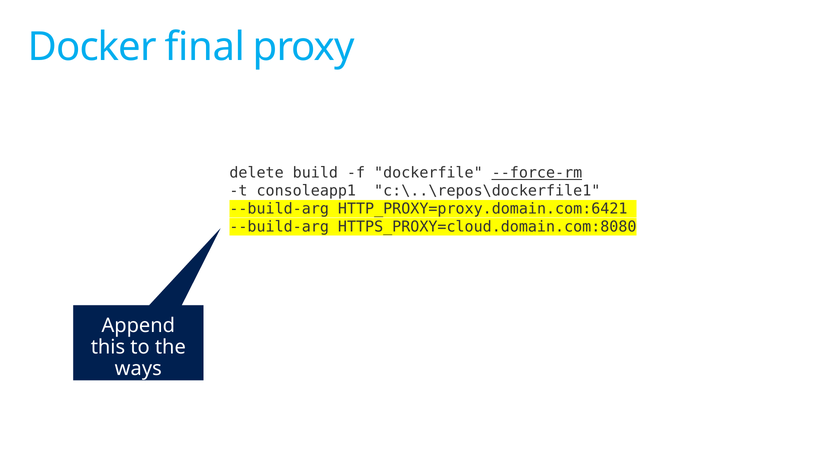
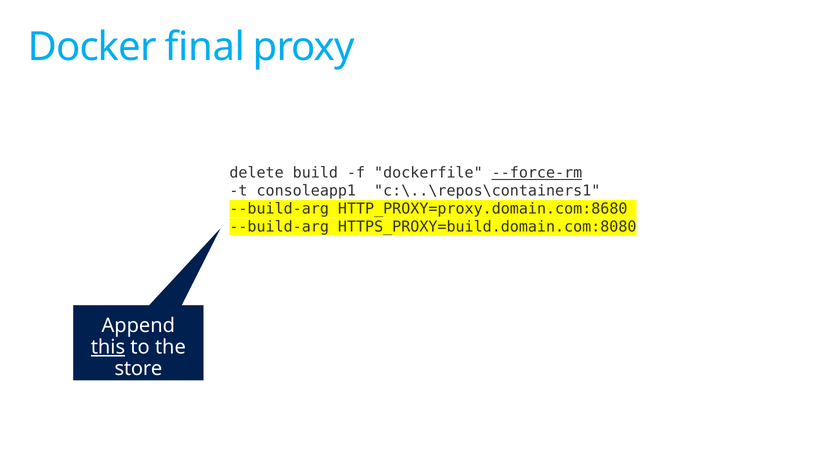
c:\..\repos\dockerfile1: c:\..\repos\dockerfile1 -> c:\..\repos\containers1 (487, 191)
HTTP_PROXY=proxy.domain.com:6421: HTTP_PROXY=proxy.domain.com:6421 -> HTTP_PROXY=proxy.domain.com:8680 (483, 209)
HTTPS_PROXY=cloud.domain.com:8080: HTTPS_PROXY=cloud.domain.com:8080 -> HTTPS_PROXY=build.domain.com:8080 (487, 227)
this underline: none -> present (108, 347)
ways: ways -> store (138, 369)
